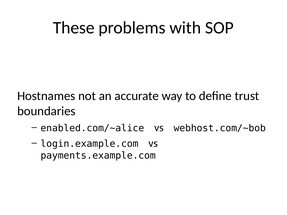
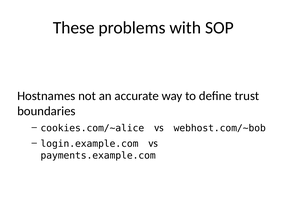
enabled.com/~alice: enabled.com/~alice -> cookies.com/~alice (92, 128)
